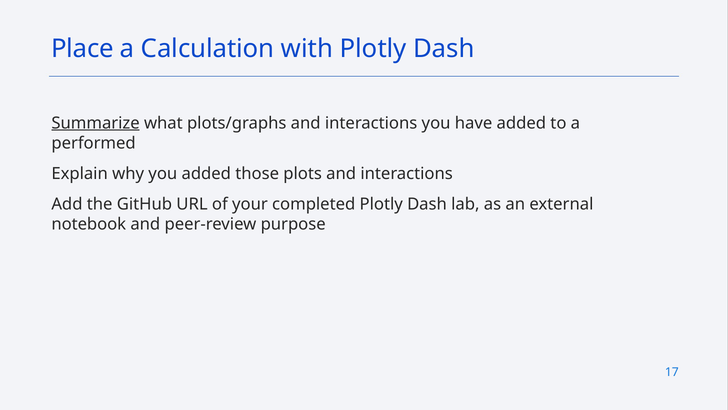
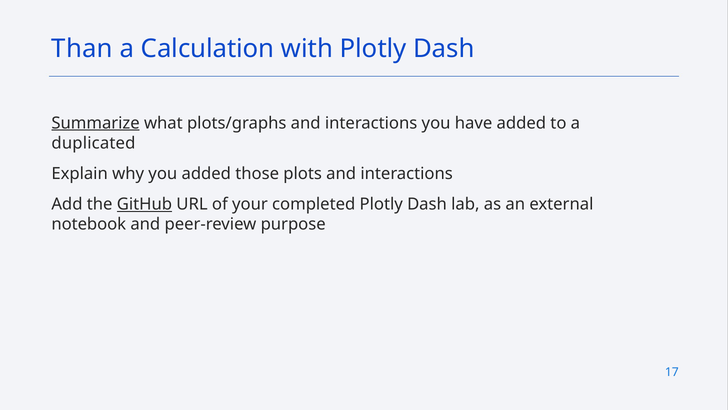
Place: Place -> Than (82, 49)
performed: performed -> duplicated (93, 143)
GitHub underline: none -> present (144, 204)
